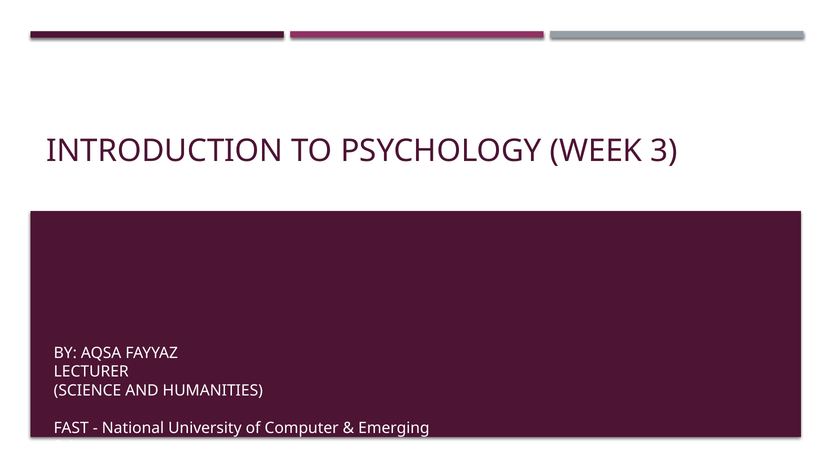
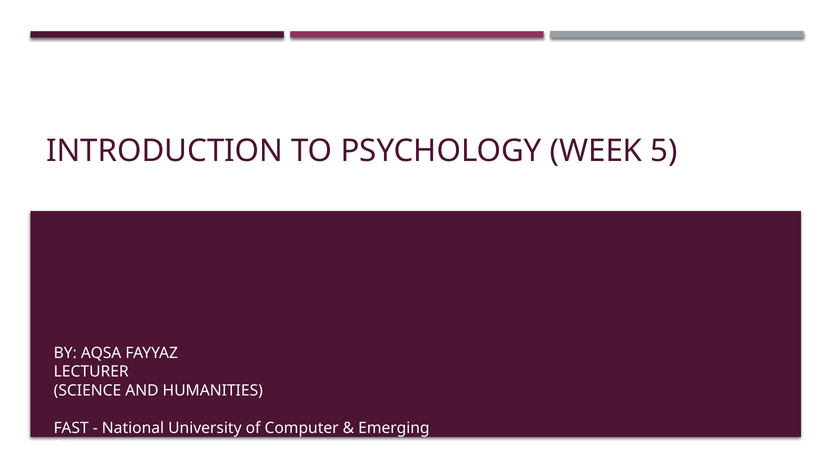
3: 3 -> 5 (664, 151)
